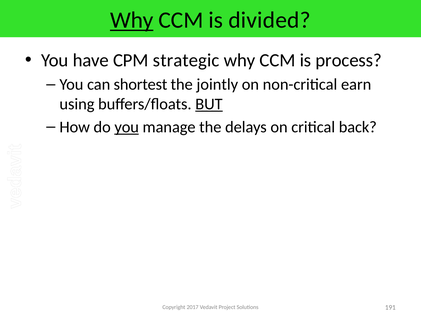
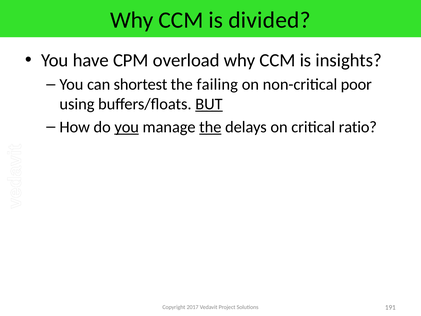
Why underline: present -> none (132, 20)
strategic: strategic -> overload (186, 60)
process: process -> insights (349, 60)
jointly: jointly -> failing (217, 84)
earn: earn -> poor (356, 84)
the underline: none -> present (210, 127)
back: back -> ratio (358, 127)
